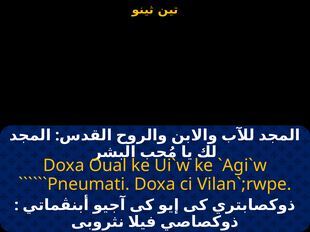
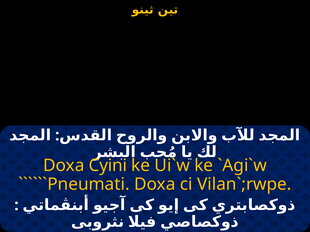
Oual: Oual -> Cyini (108, 166)
